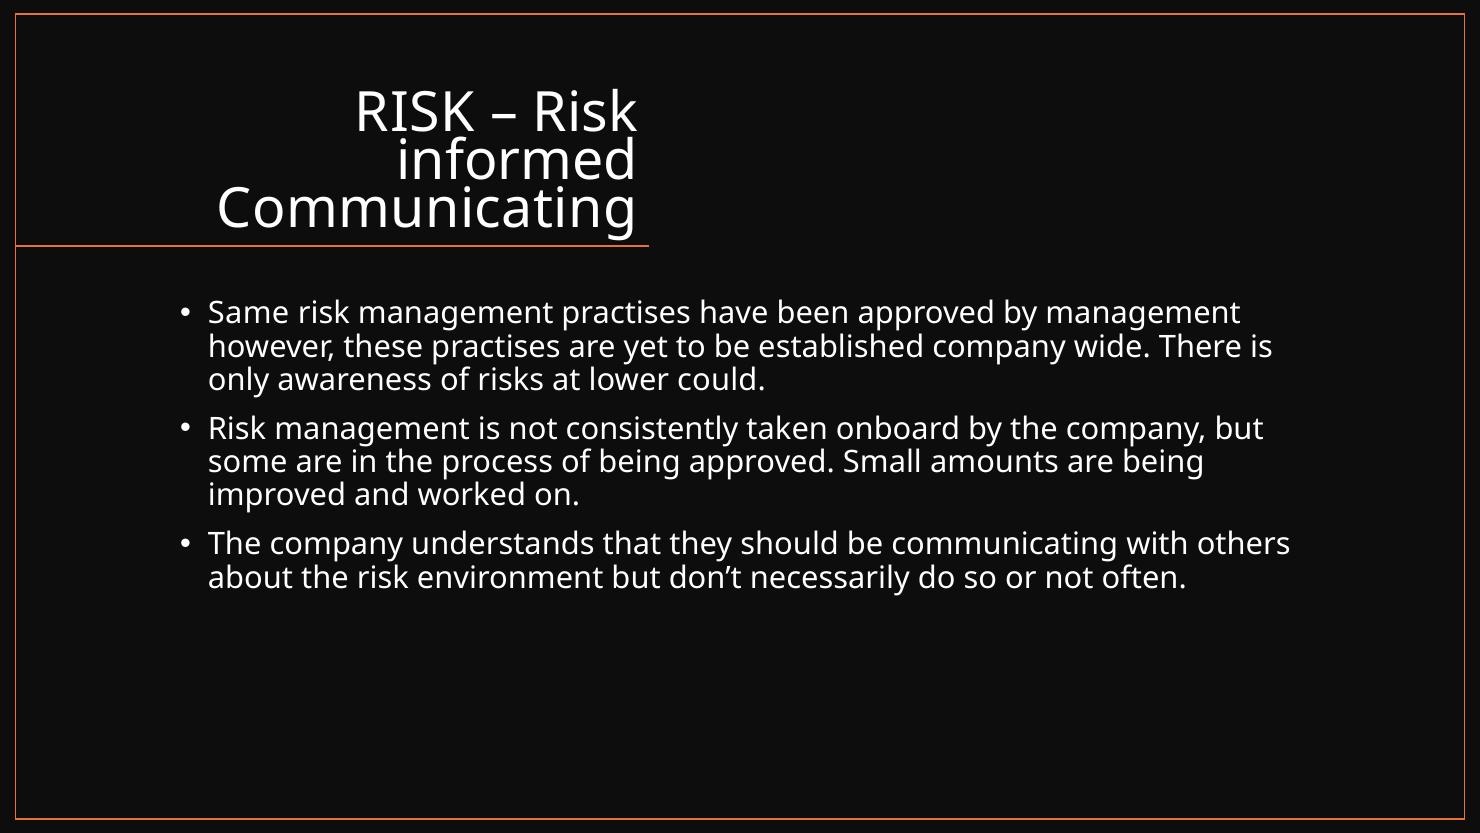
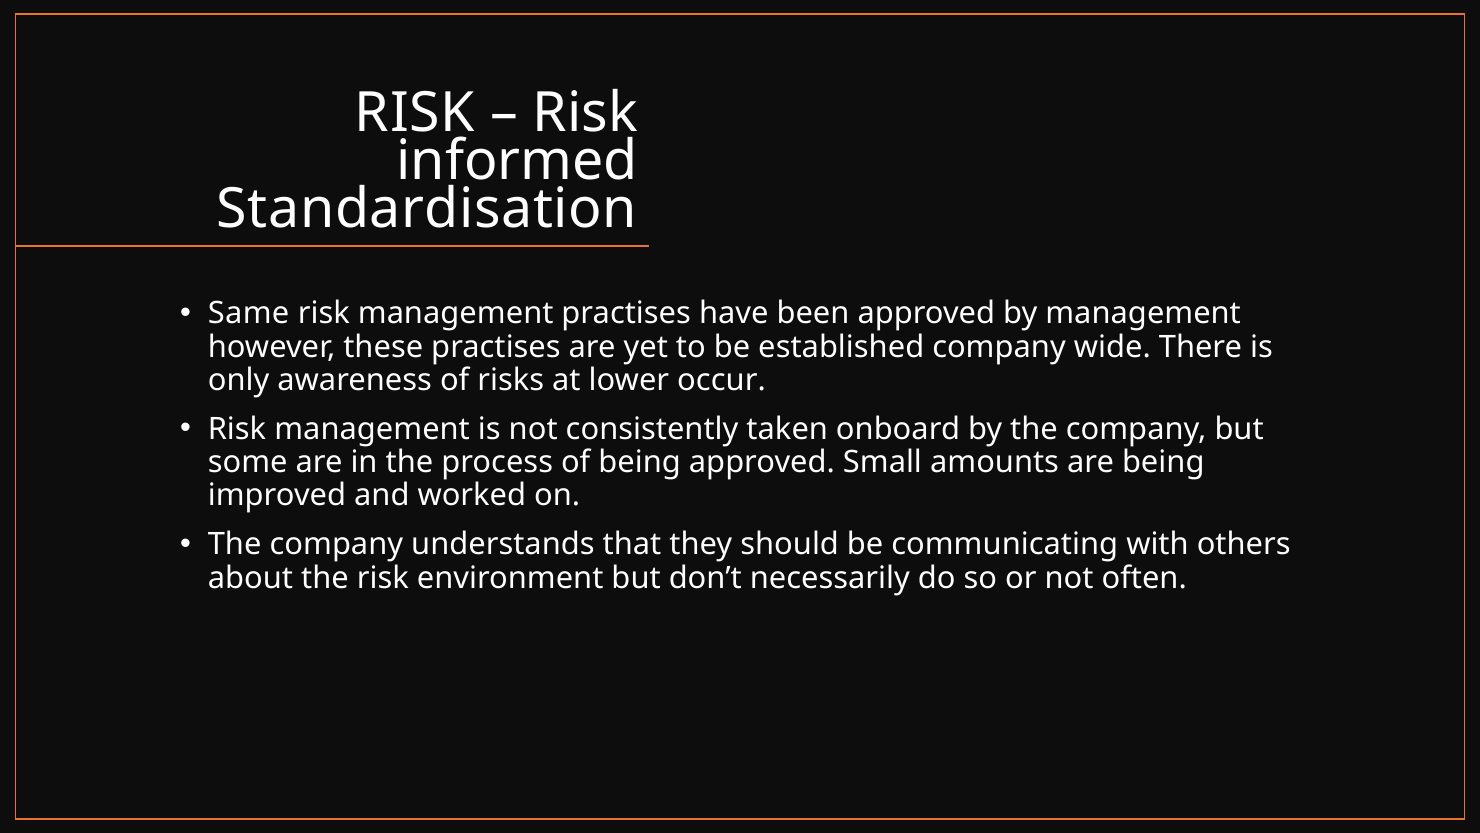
Communicating: Communicating -> Standardisation (427, 209)
could: could -> occur (722, 380)
